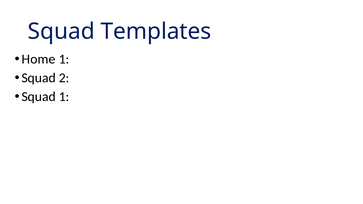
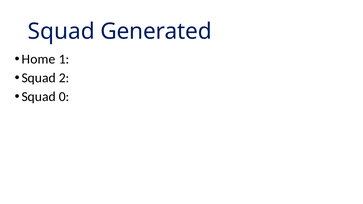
Templates: Templates -> Generated (156, 31)
Squad 1: 1 -> 0 (64, 97)
